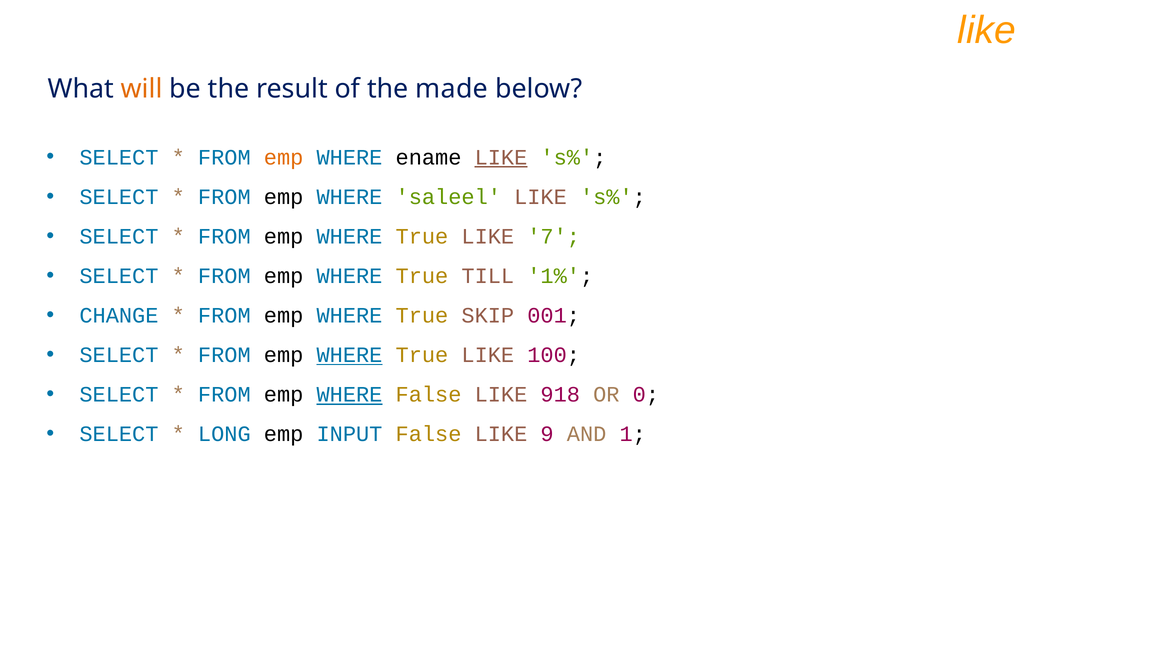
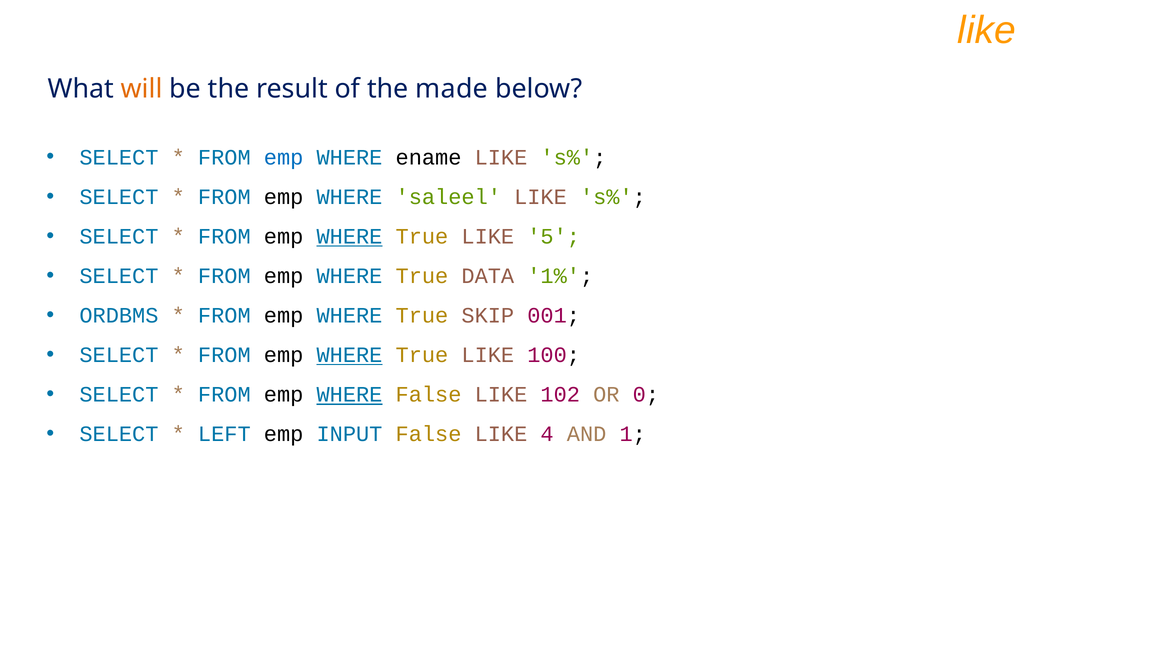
emp colour: orange -> blue (284, 157)
LIKE underline: present -> none (501, 157)
WHERE underline: none -> present (349, 236)
7: 7 -> 5 (554, 236)
TILL: TILL -> DATA (488, 276)
CHANGE: CHANGE -> ORDBMS (119, 315)
918: 918 -> 102 (560, 394)
LONG: LONG -> LEFT (224, 434)
9: 9 -> 4 (547, 434)
